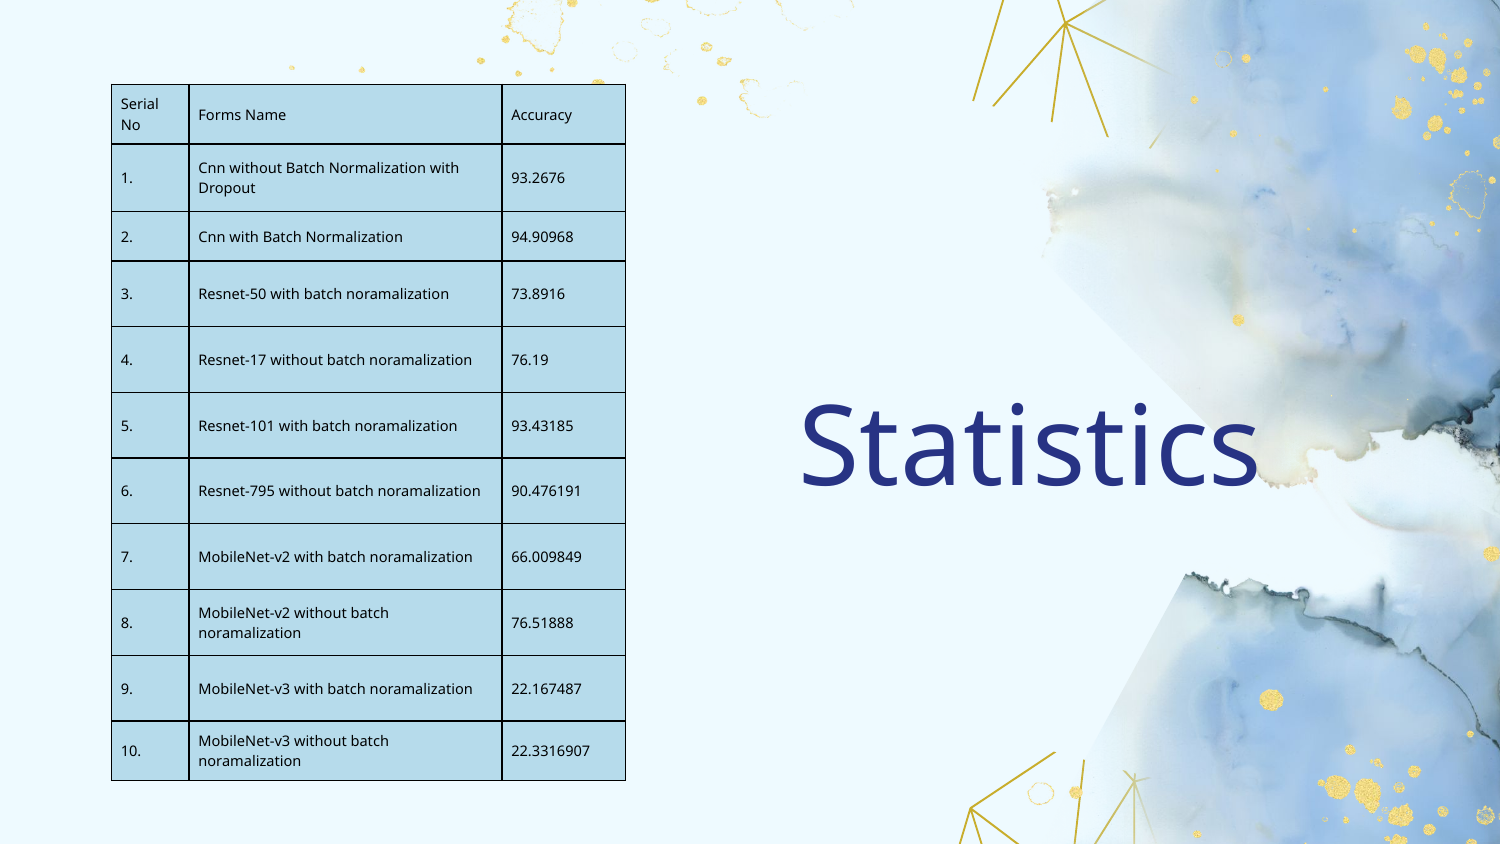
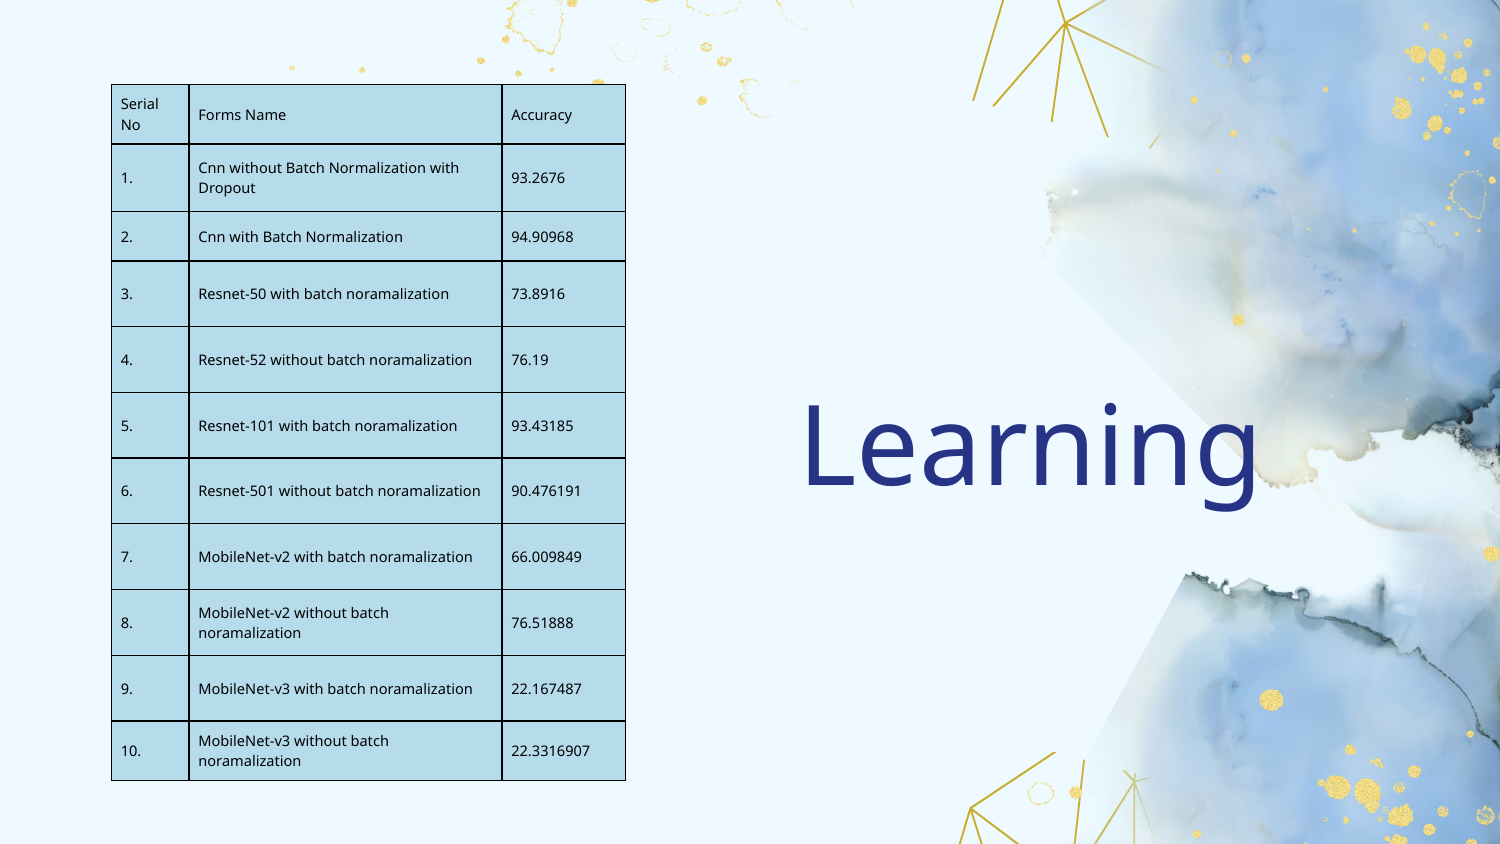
Resnet-17: Resnet-17 -> Resnet-52 (232, 361)
Statistics: Statistics -> Learning (1031, 448)
Resnet-795: Resnet-795 -> Resnet-501 (237, 492)
